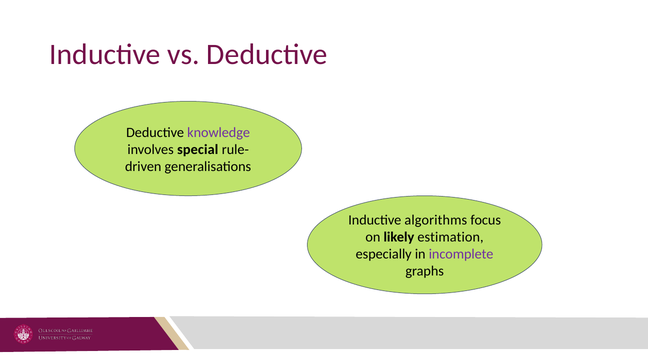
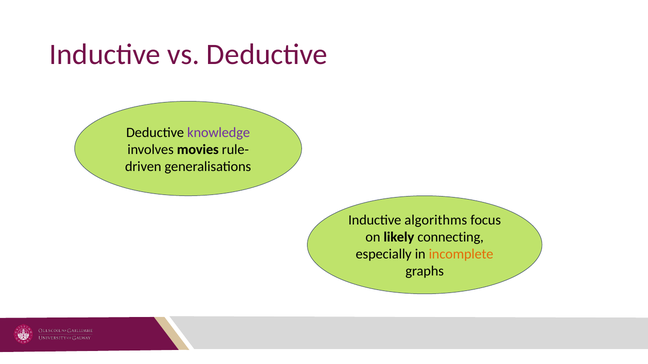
special: special -> movies (198, 150)
estimation: estimation -> connecting (451, 238)
incomplete colour: purple -> orange (461, 255)
